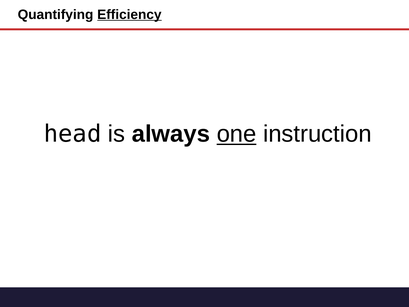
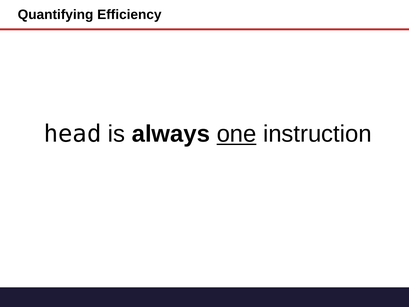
Efficiency underline: present -> none (129, 15)
